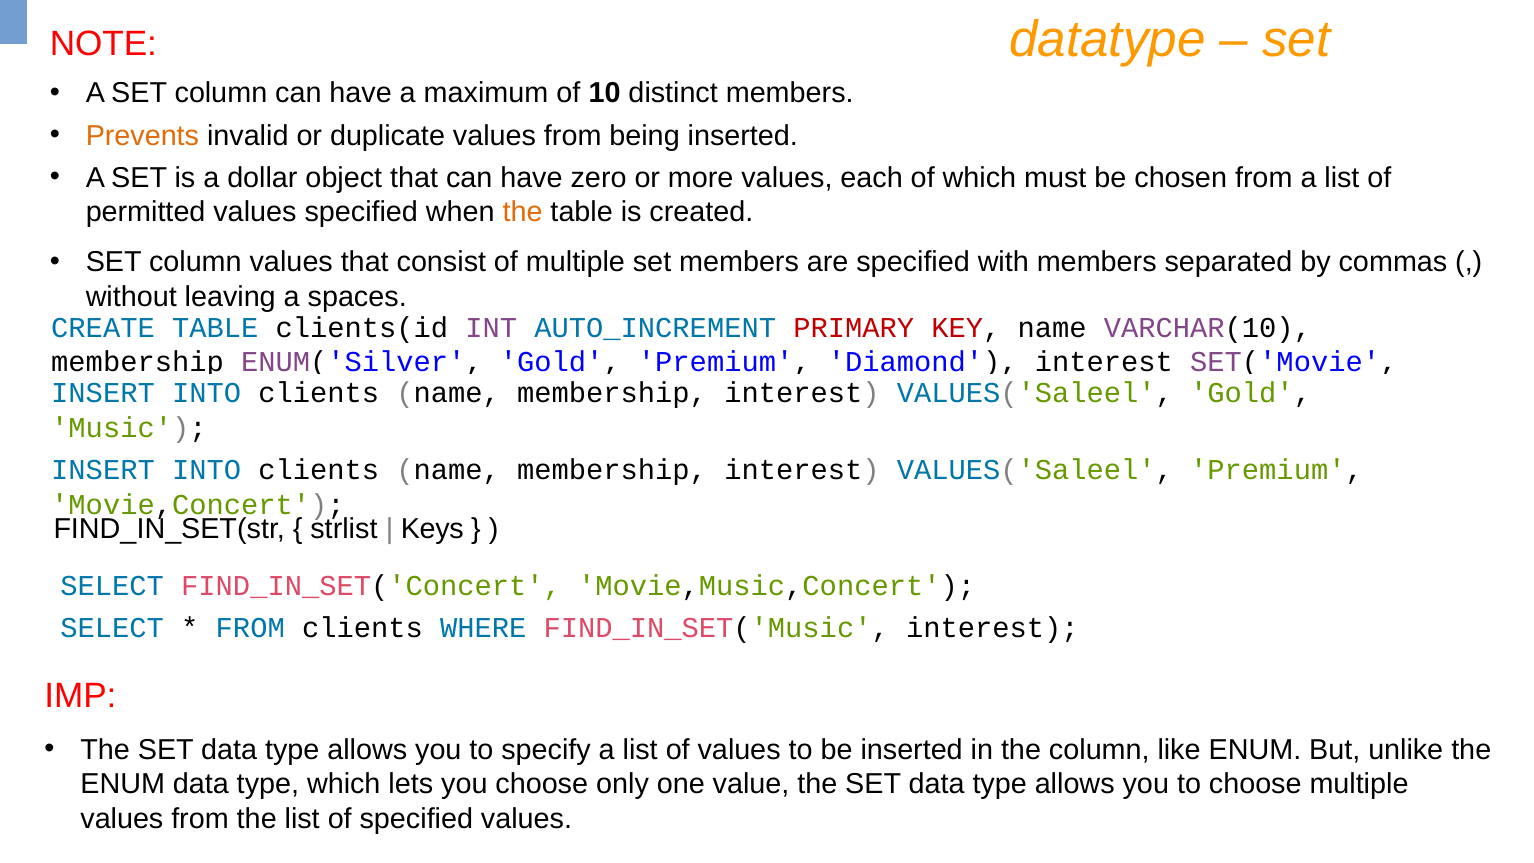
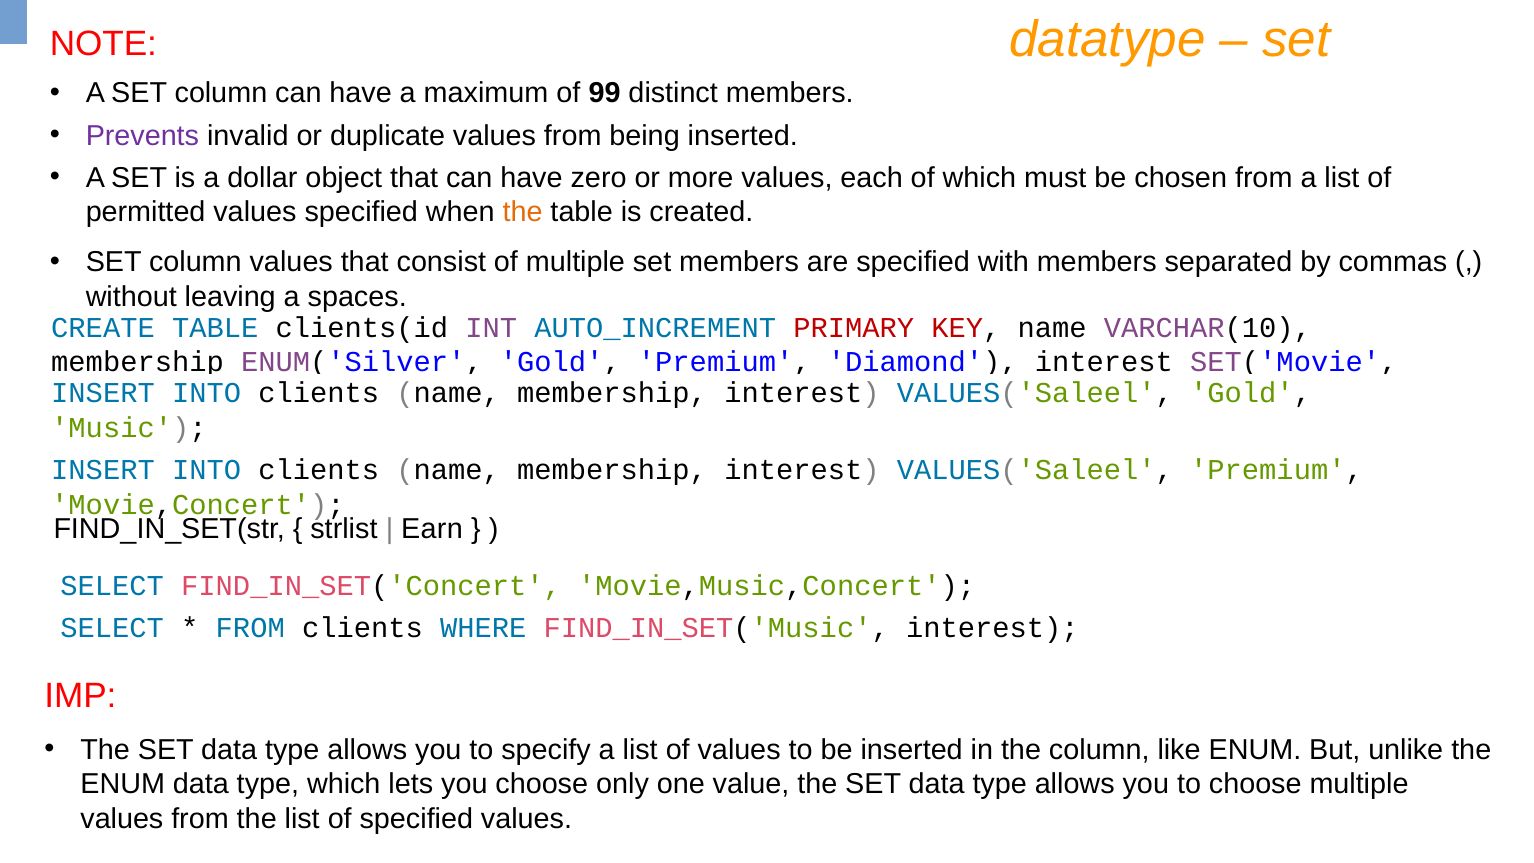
10: 10 -> 99 (605, 93)
Prevents colour: orange -> purple (142, 136)
Keys: Keys -> Earn (432, 529)
